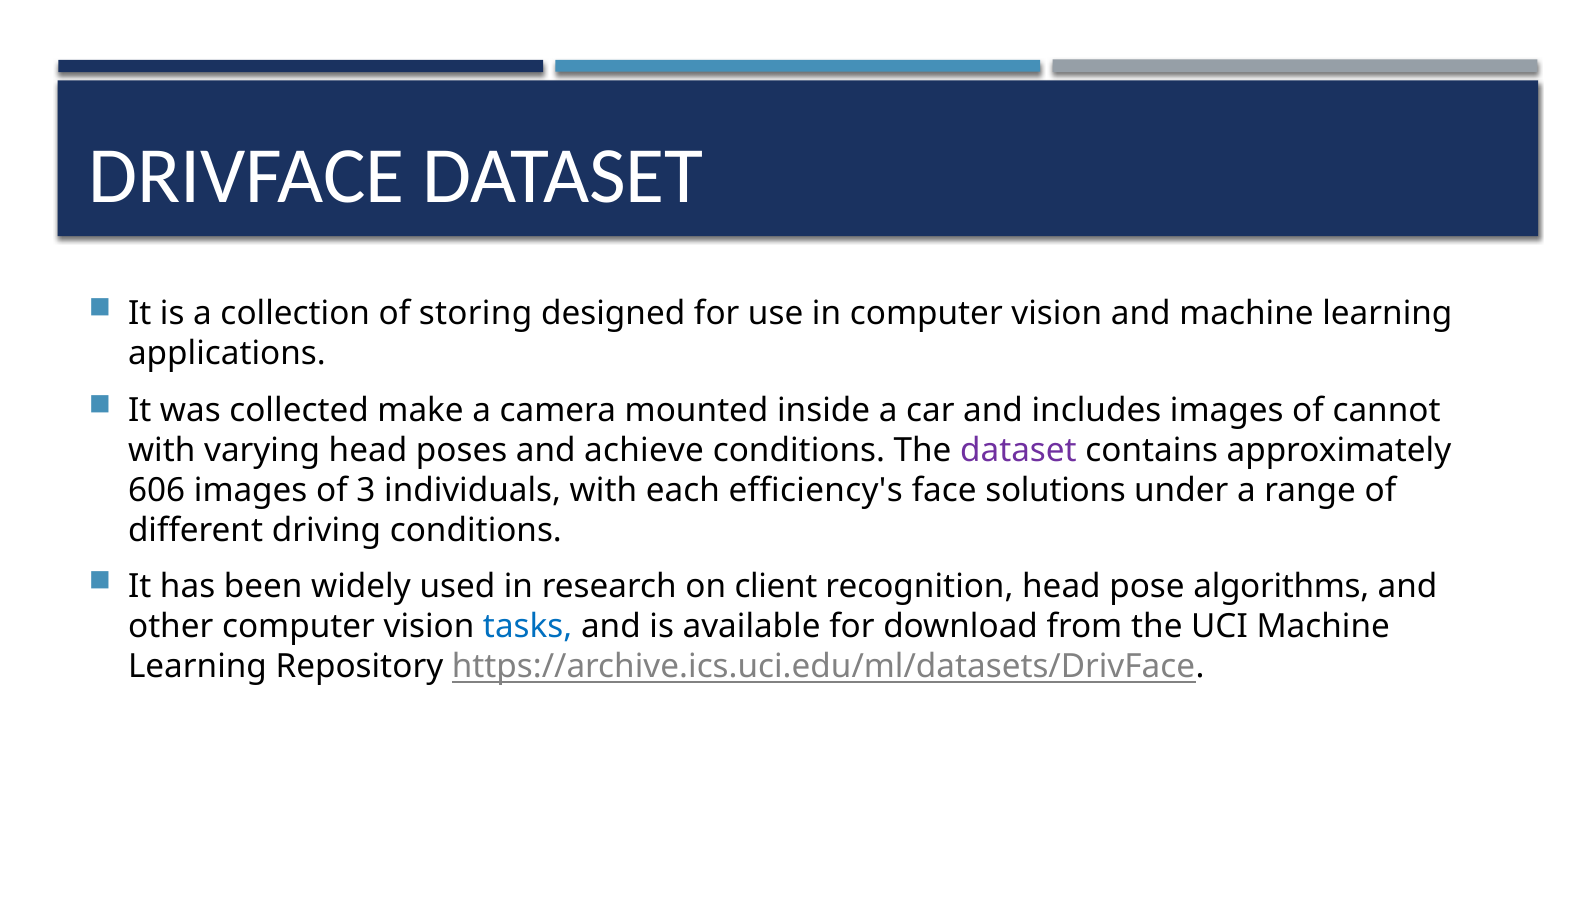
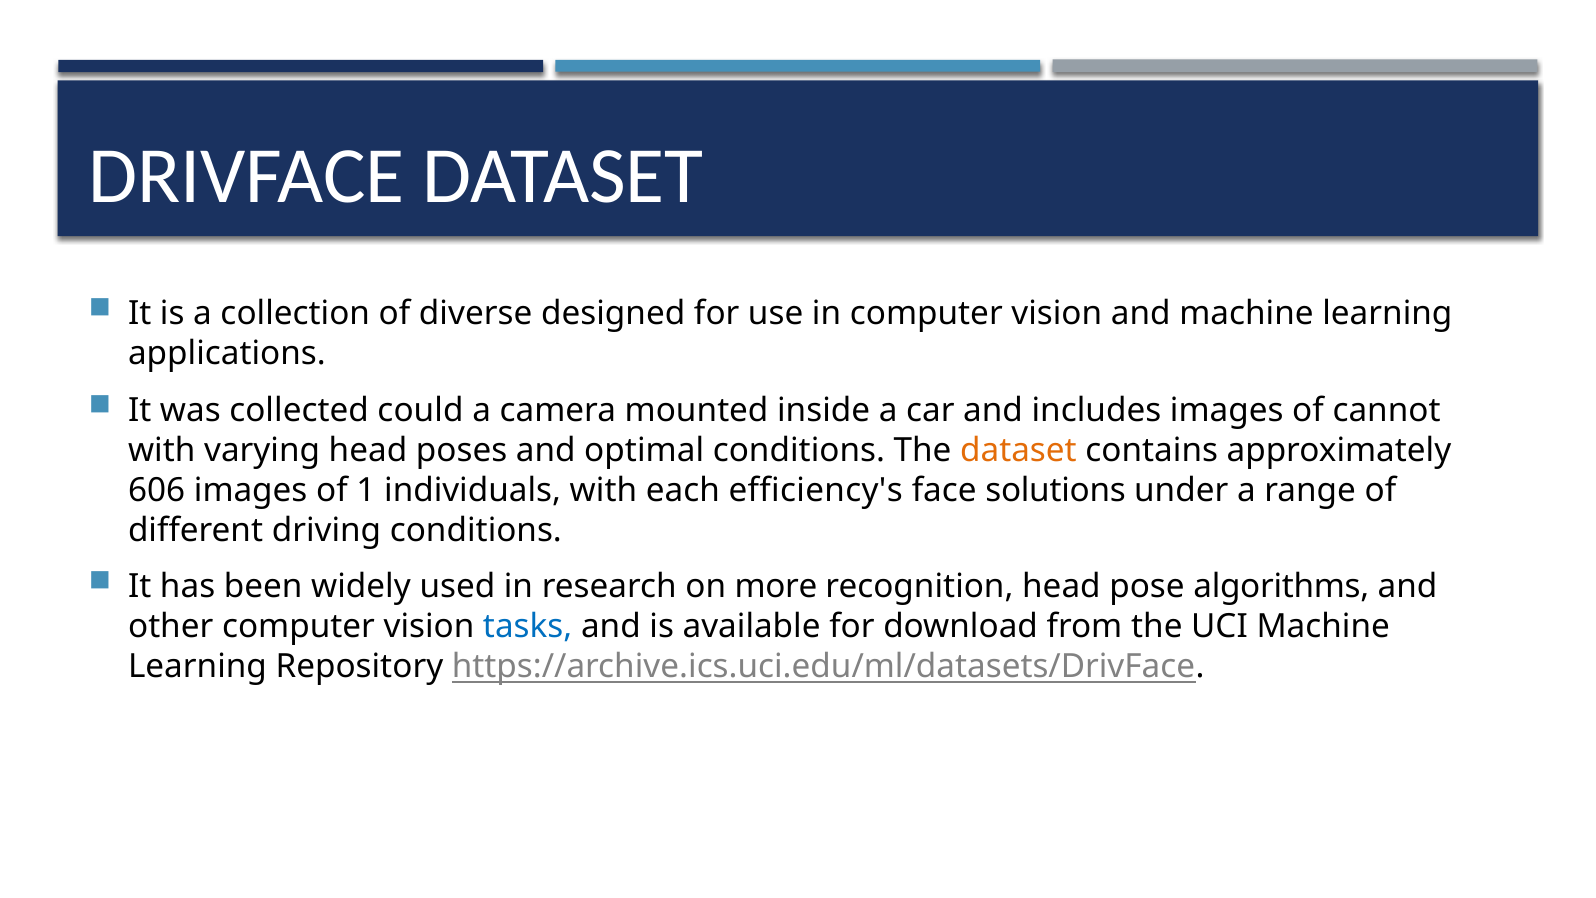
storing: storing -> diverse (476, 314)
make: make -> could (421, 410)
achieve: achieve -> optimal (644, 450)
dataset colour: purple -> orange (1018, 450)
3: 3 -> 1 (366, 490)
client: client -> more (776, 587)
